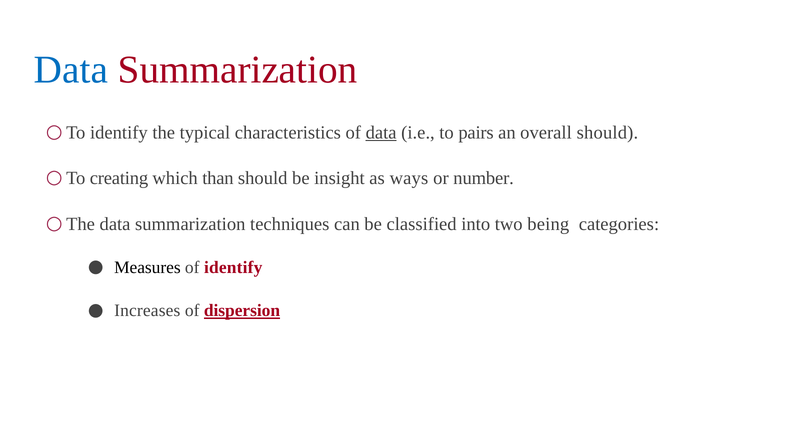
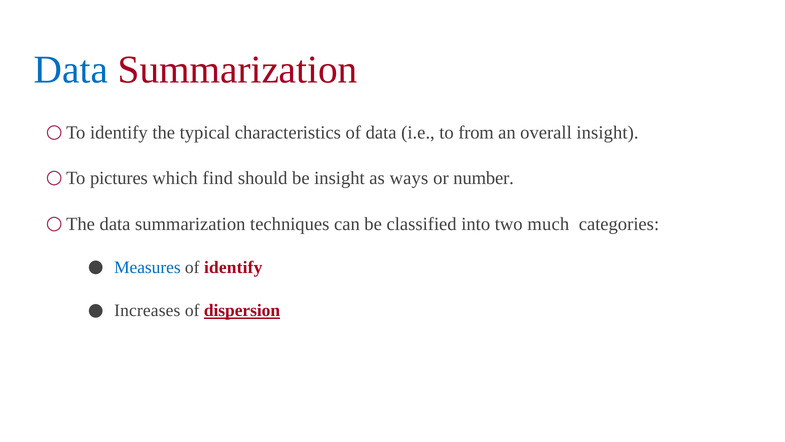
data underline: present -> none (381, 132)
pairs: pairs -> from (476, 132)
overall should: should -> insight (608, 132)
creating: creating -> pictures (119, 178)
than: than -> find (218, 178)
being: being -> much (548, 224)
Measures colour: black -> blue (147, 267)
